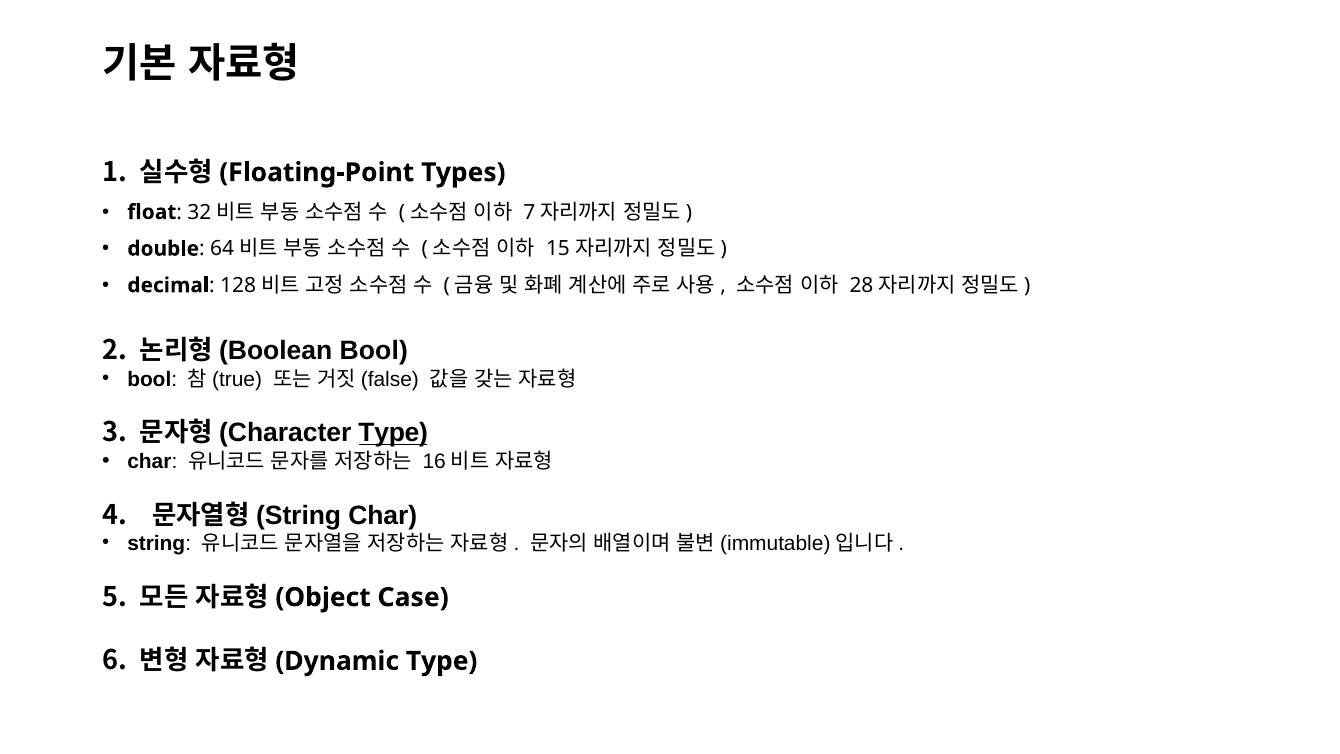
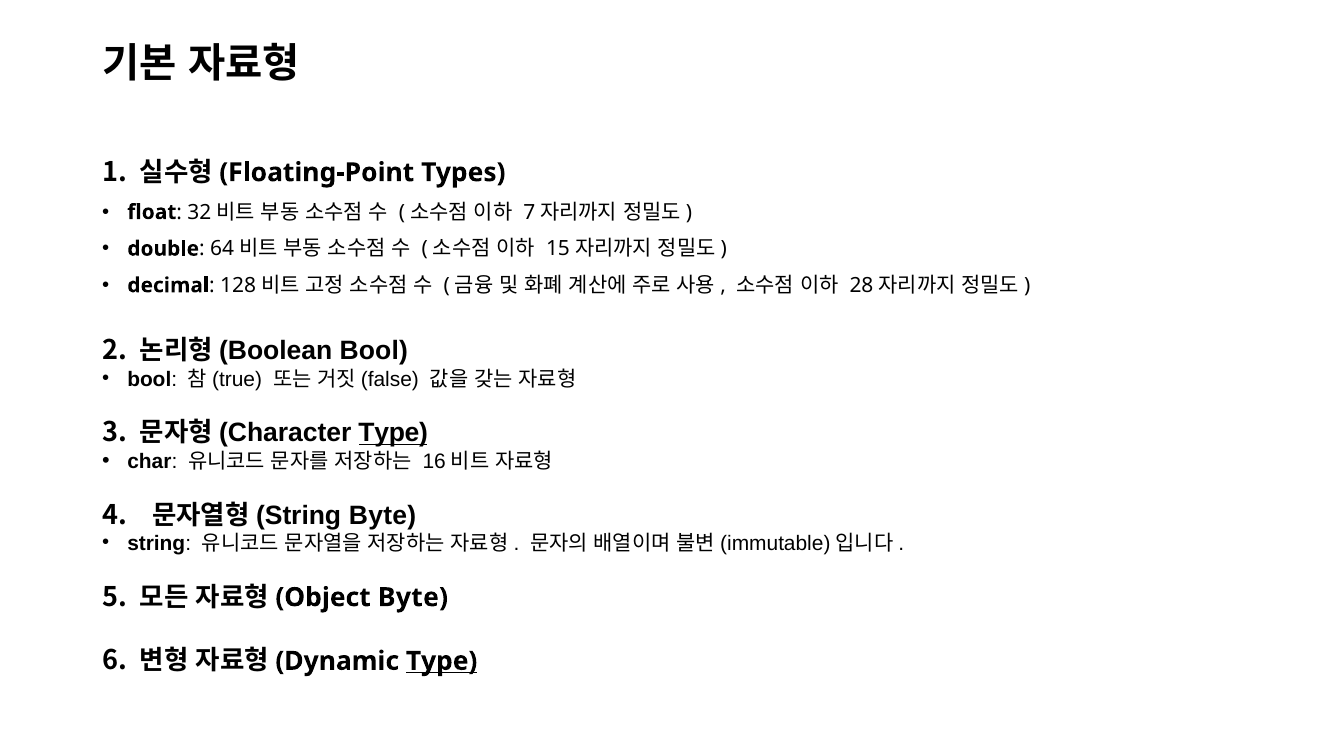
Char: Char -> Byte (383, 515)
Case: Case -> Byte (413, 597)
Type underline: none -> present (442, 661)
